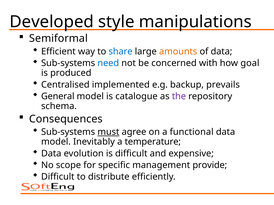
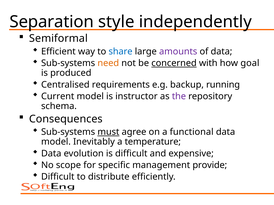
Developed: Developed -> Separation (52, 22)
manipulations: manipulations -> independently (195, 22)
amounts colour: orange -> purple (178, 52)
need colour: blue -> orange (108, 63)
concerned underline: none -> present (174, 63)
implemented: implemented -> requirements (121, 85)
prevails: prevails -> running (223, 85)
General: General -> Current (58, 97)
catalogue: catalogue -> instructor (136, 97)
